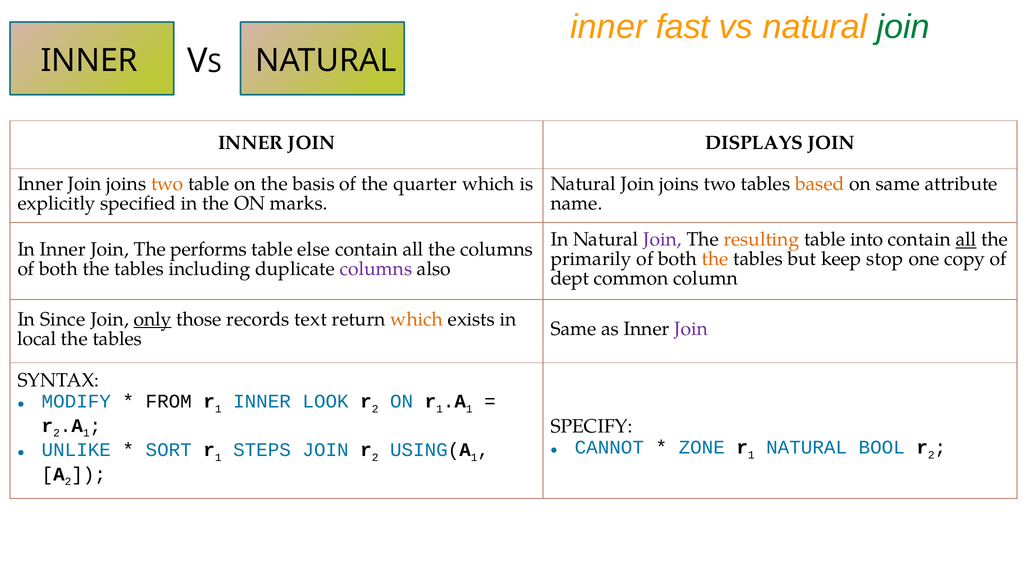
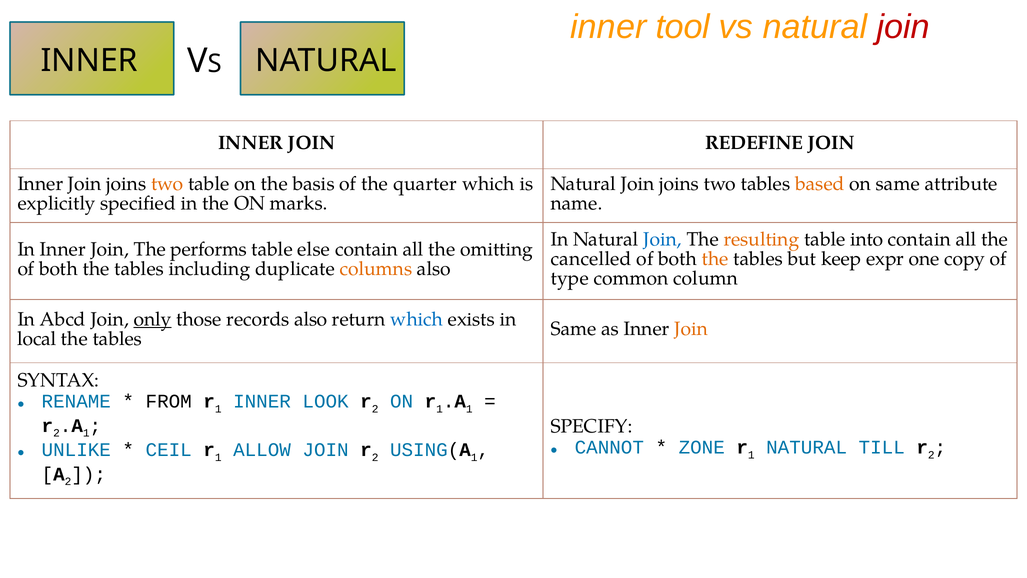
fast: fast -> tool (683, 27)
join colour: green -> red (903, 27)
DISPLAYS: DISPLAYS -> REDEFINE (754, 143)
Join colour: purple -> blue (662, 239)
all underline: present -> none (966, 239)
the columns: columns -> omitting (497, 249)
primarily: primarily -> cancelled (591, 259)
stop: stop -> expr (885, 259)
columns colour: purple -> orange (376, 269)
dept: dept -> type (570, 278)
Since: Since -> Abcd (63, 319)
records text: text -> also (311, 319)
which colour: orange -> blue (417, 319)
Join colour: purple -> orange (691, 329)
MODIFY: MODIFY -> RENAME (76, 401)
BOOL: BOOL -> TILL (882, 447)
SORT: SORT -> CEIL (169, 450)
STEPS: STEPS -> ALLOW (262, 450)
